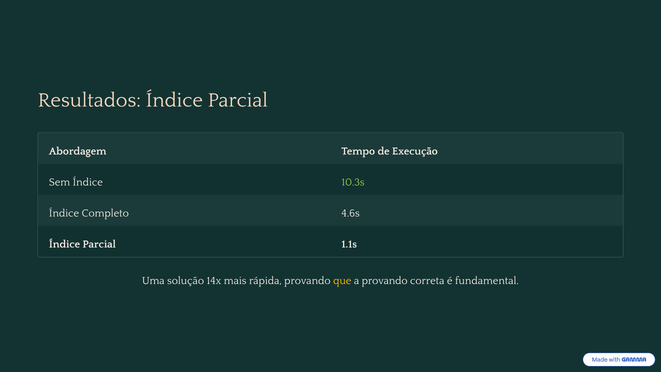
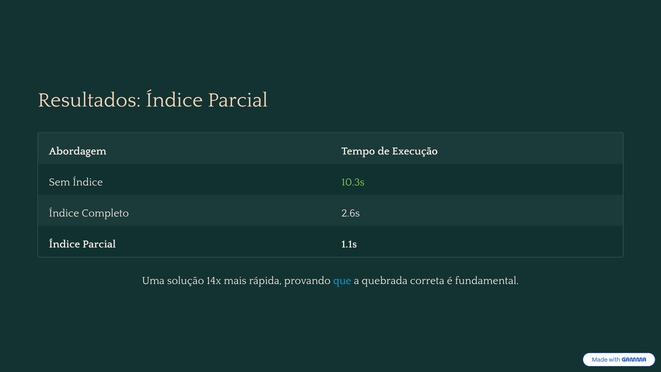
4.6s: 4.6s -> 2.6s (351, 213)
que colour: yellow -> light blue (342, 281)
a provando: provando -> quebrada (385, 281)
